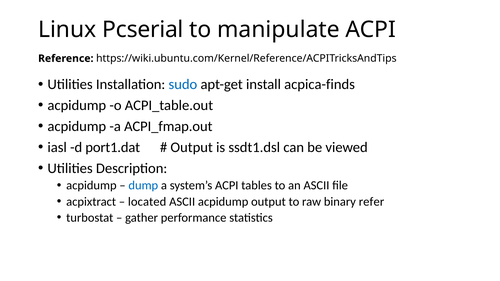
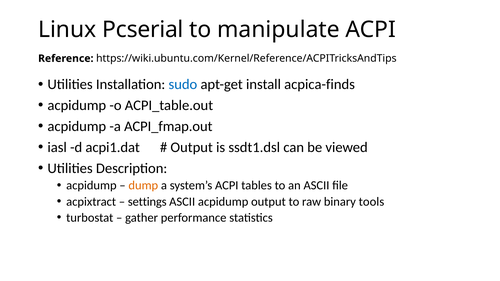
port1.dat: port1.dat -> acpi1.dat (113, 147)
dump colour: blue -> orange (143, 186)
located: located -> settings (147, 202)
refer: refer -> tools (371, 202)
